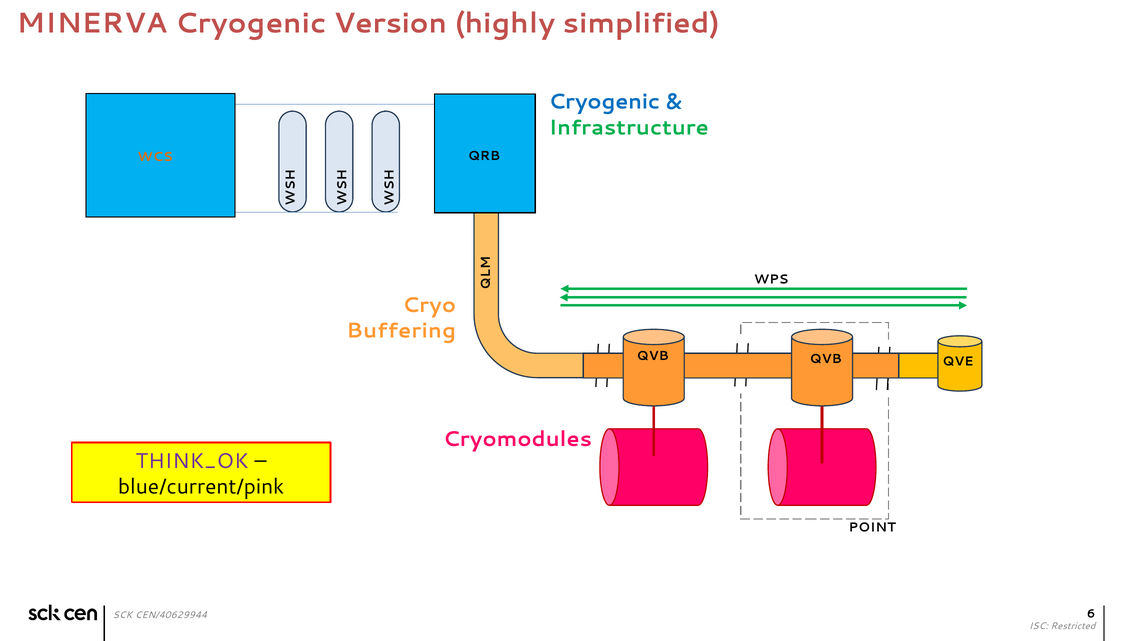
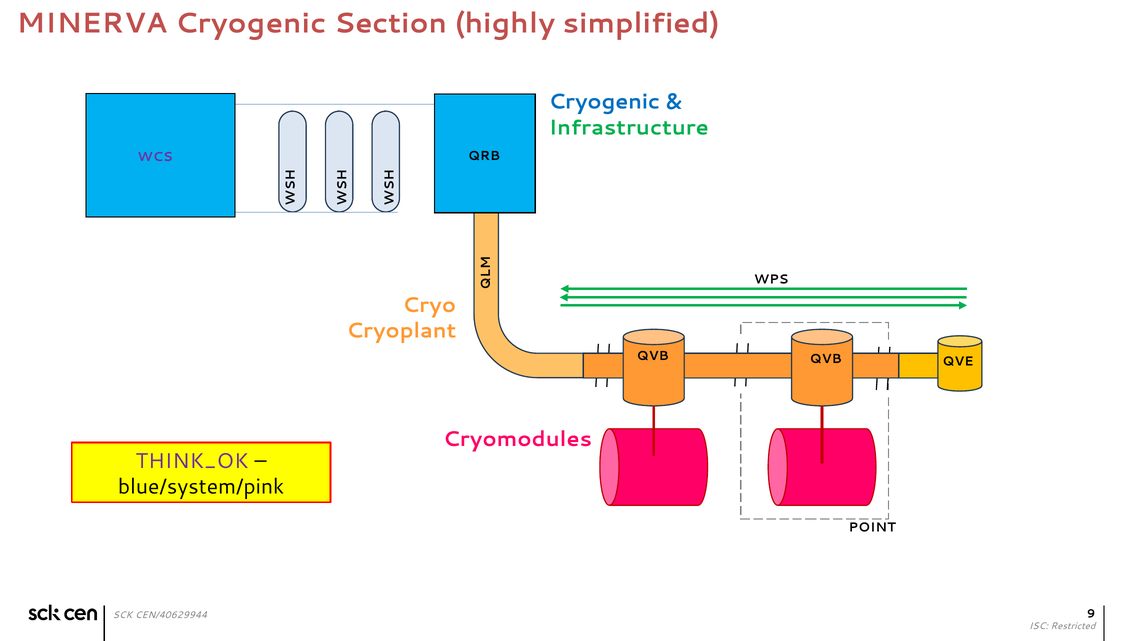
Version: Version -> Section (390, 23)
WCS colour: orange -> purple (155, 157)
Buffering: Buffering -> Cryoplant (401, 330)
blue/current/pink: blue/current/pink -> blue/system/pink (201, 487)
6: 6 -> 9 (1091, 613)
